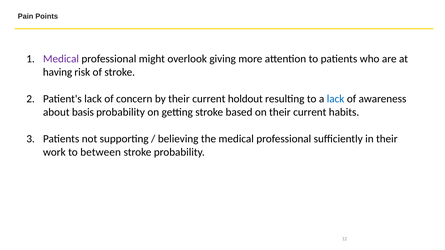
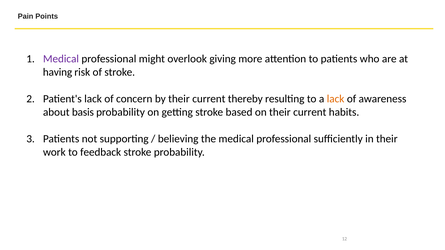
holdout: holdout -> thereby (245, 99)
lack colour: blue -> orange (336, 99)
between: between -> feedback (101, 152)
